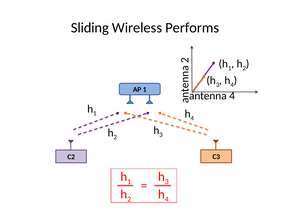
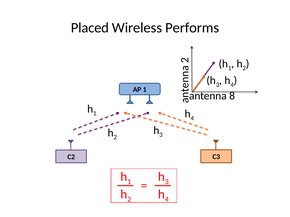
Sliding: Sliding -> Placed (90, 28)
4: 4 -> 8 (232, 96)
